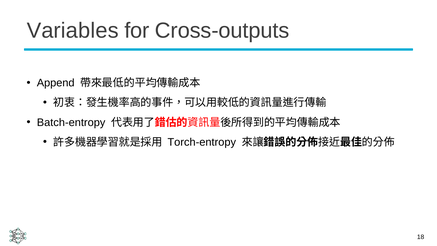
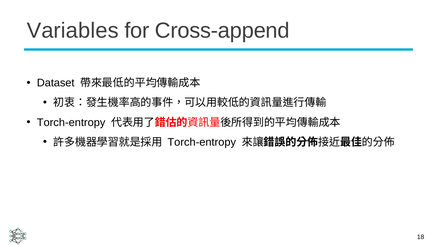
Cross-outputs: Cross-outputs -> Cross-append (222, 31)
Append: Append -> Dataset (56, 83)
Batch-entropy: Batch-entropy -> Torch-entropy (71, 122)
